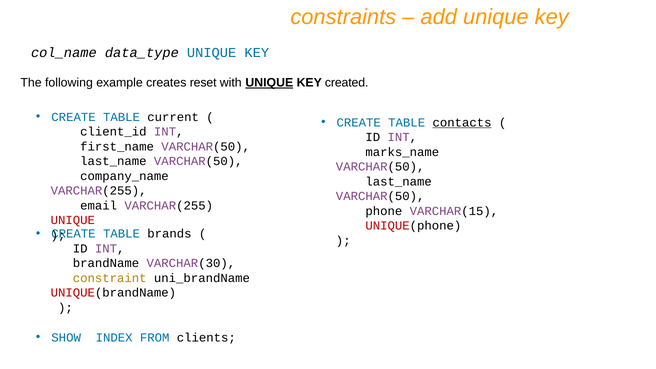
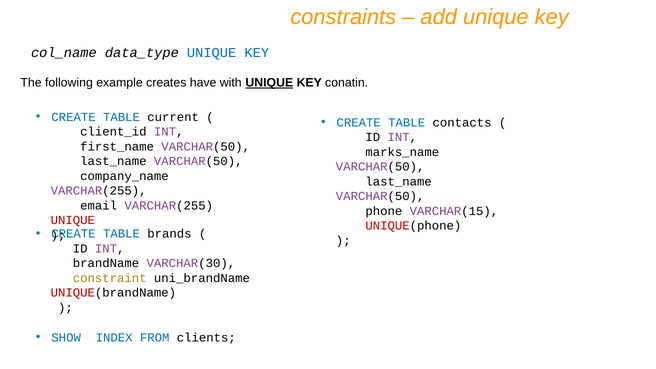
reset: reset -> have (203, 83)
created: created -> conatin (347, 83)
contacts underline: present -> none (462, 123)
